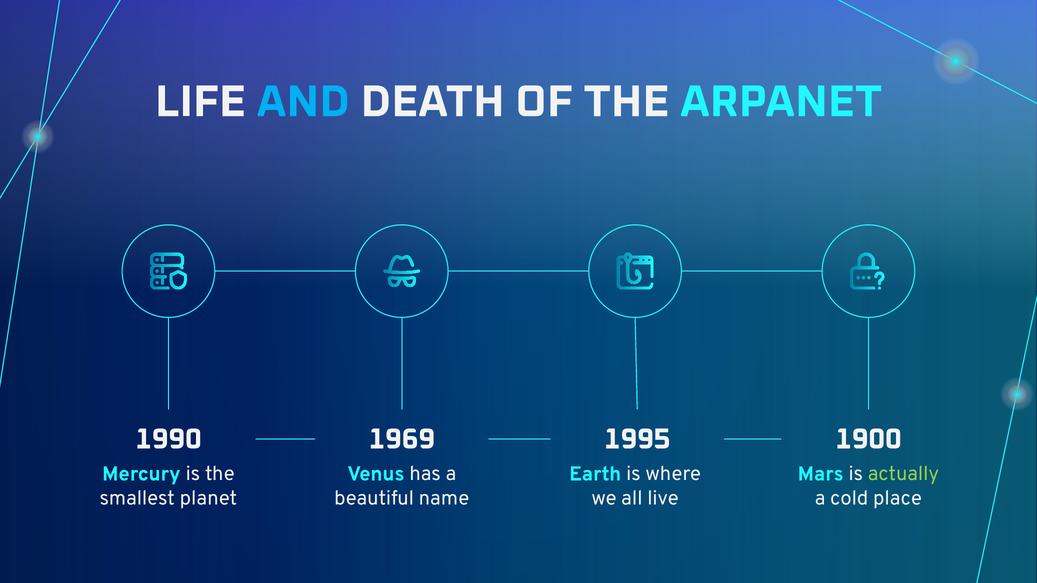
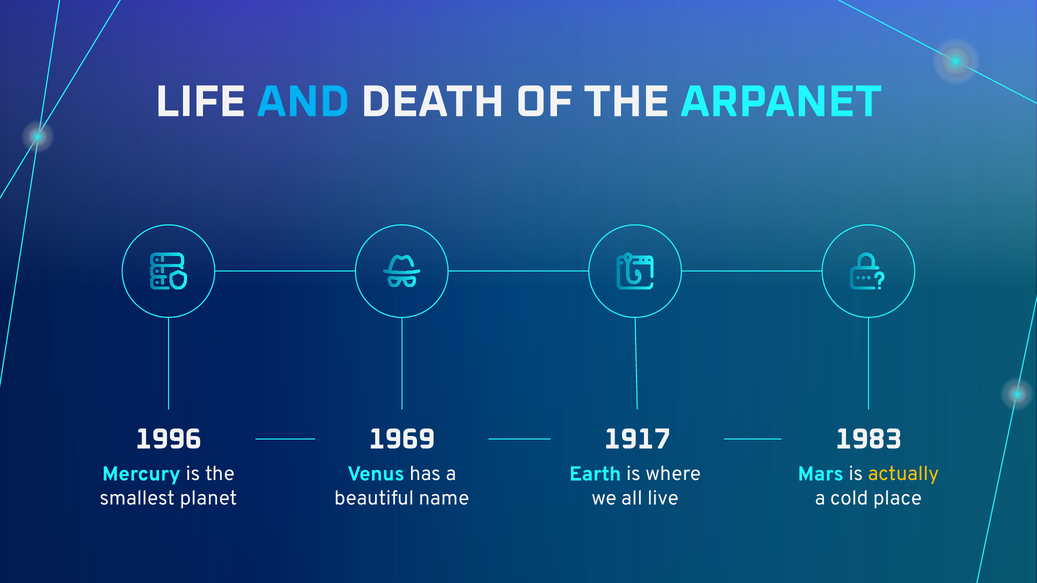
1990: 1990 -> 1996 (168, 439)
1995: 1995 -> 1917 (637, 439)
1900: 1900 -> 1983 (868, 439)
actually colour: light green -> yellow (903, 474)
